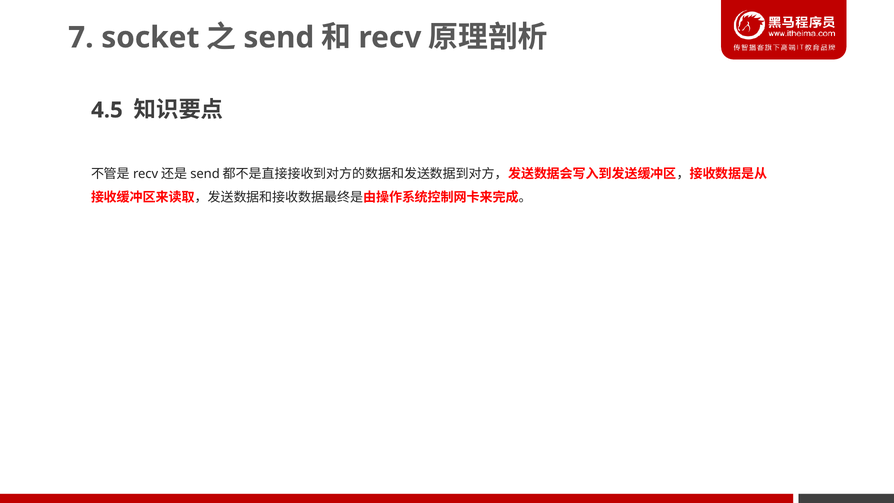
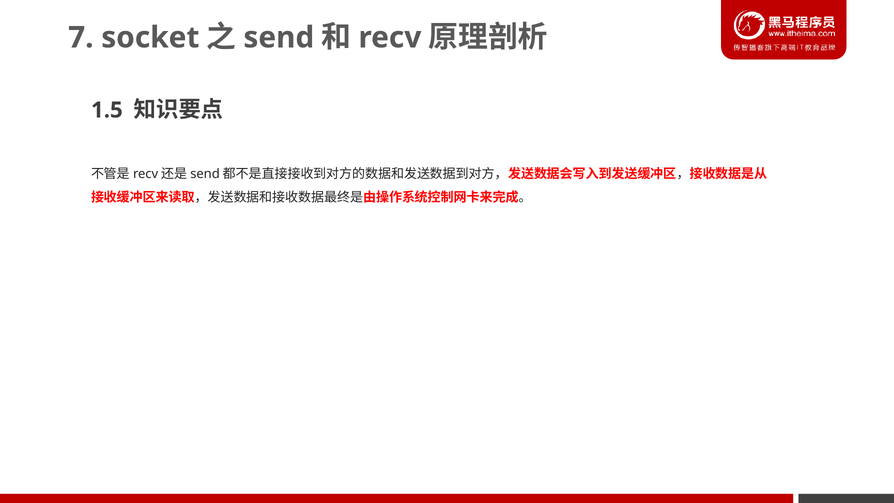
4.5: 4.5 -> 1.5 (107, 110)
